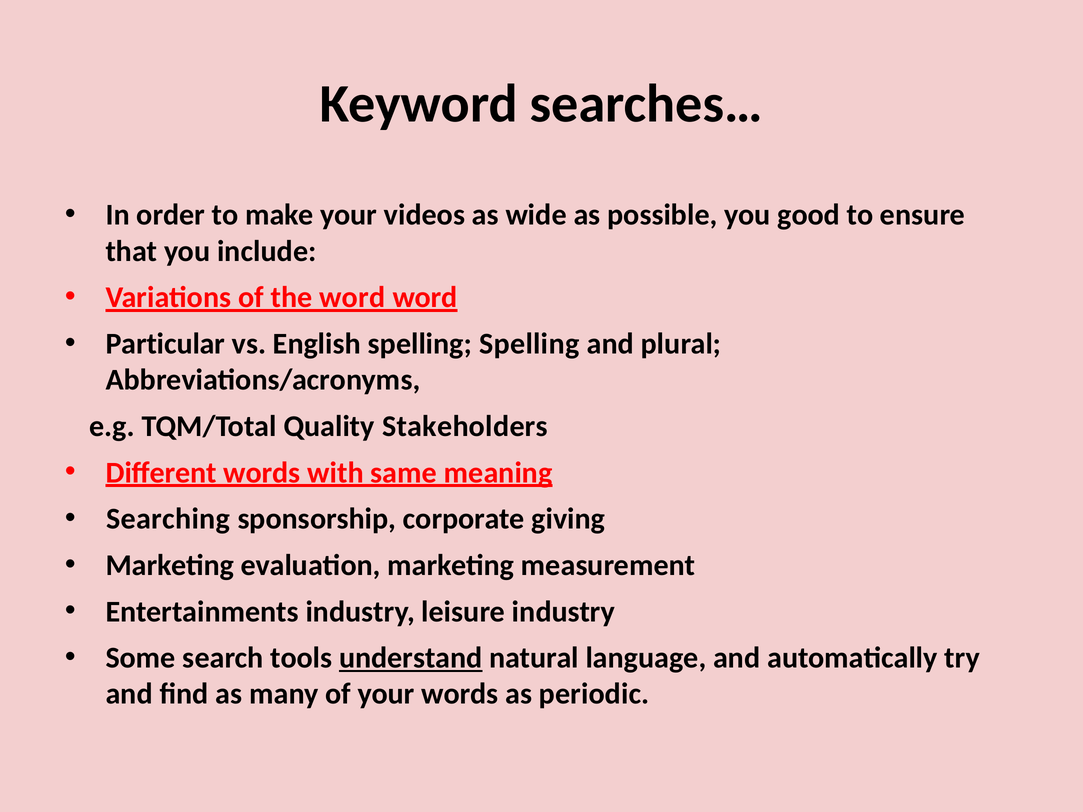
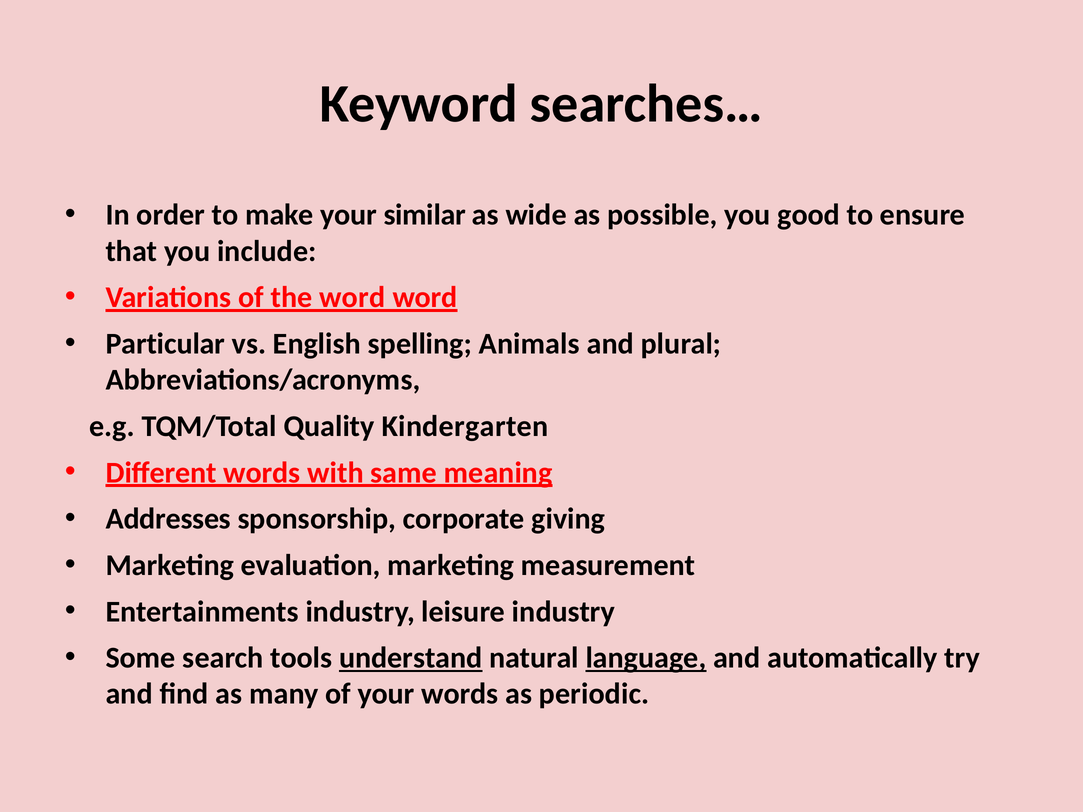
videos: videos -> similar (425, 215)
spelling Spelling: Spelling -> Animals (529, 344)
Stakeholders: Stakeholders -> Kindergarten (465, 426)
Searching: Searching -> Addresses (168, 519)
language underline: none -> present (646, 658)
